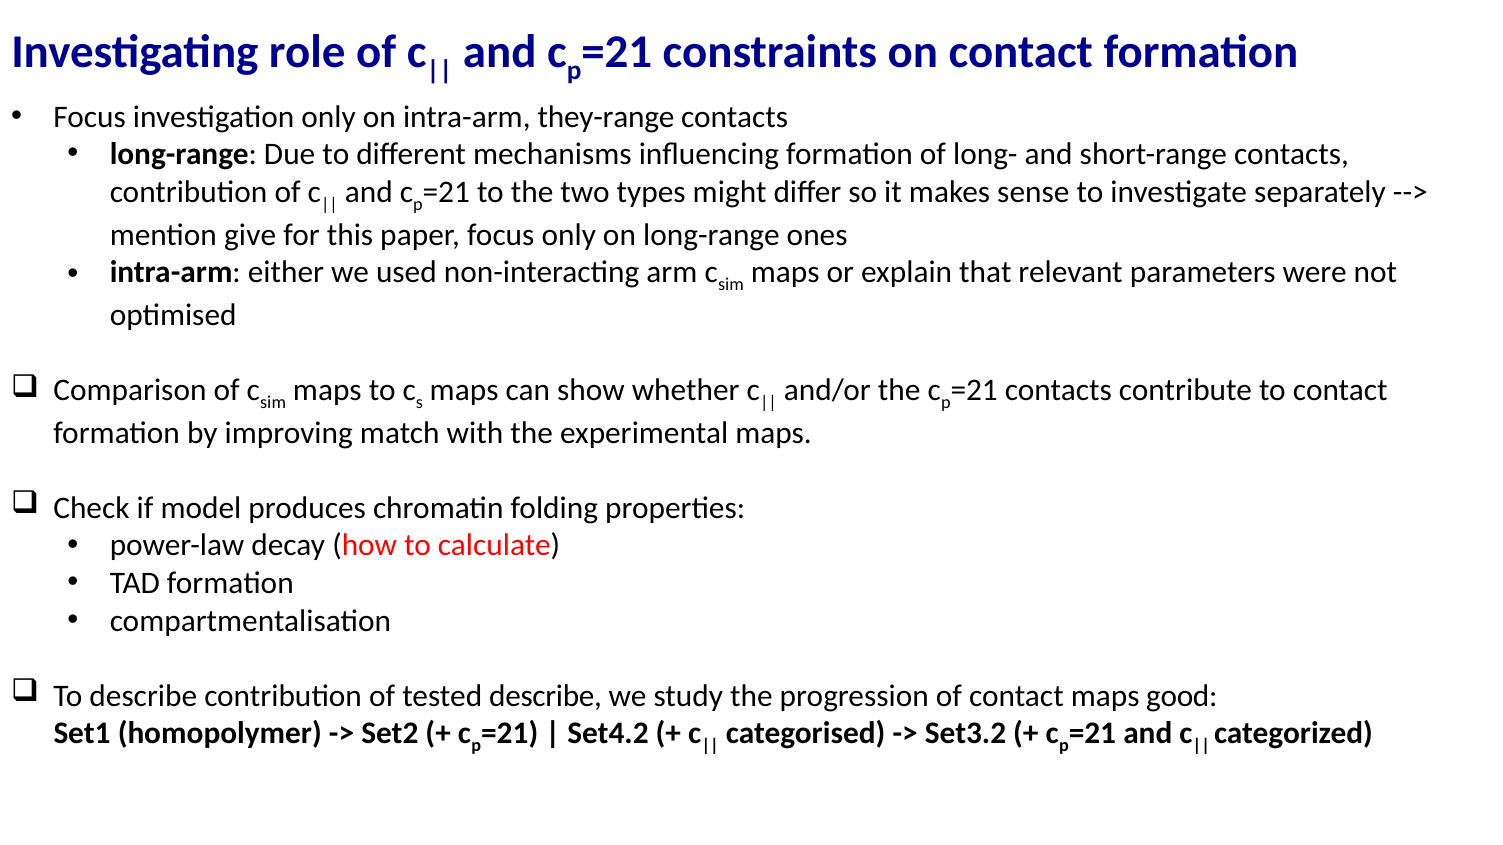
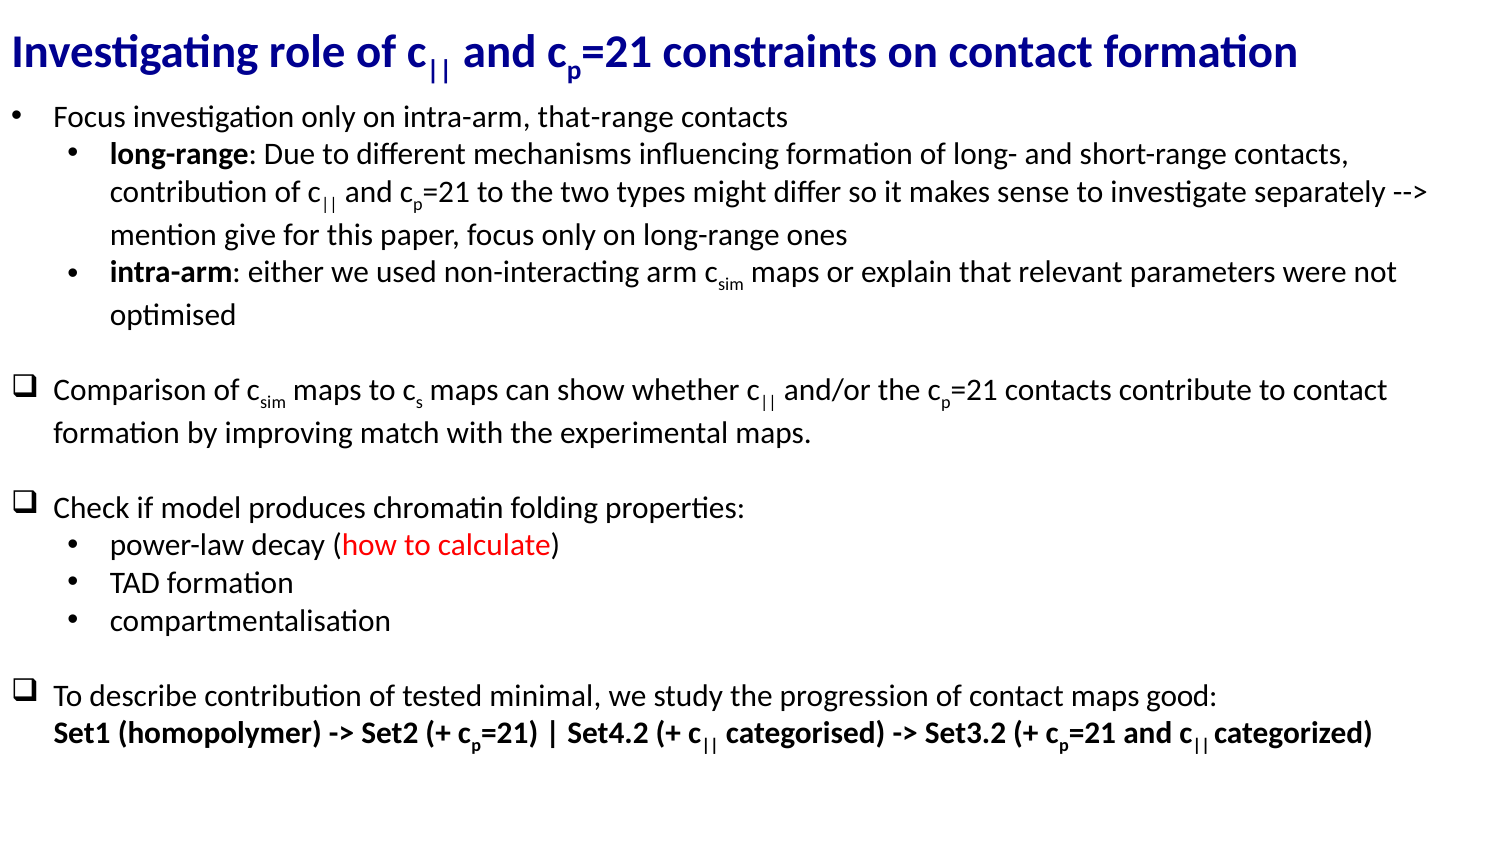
they-range: they-range -> that-range (606, 117)
tested describe: describe -> minimal (545, 696)
